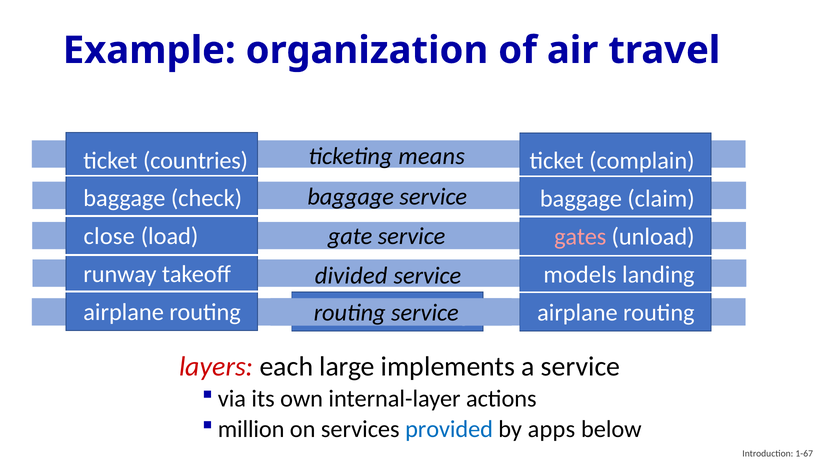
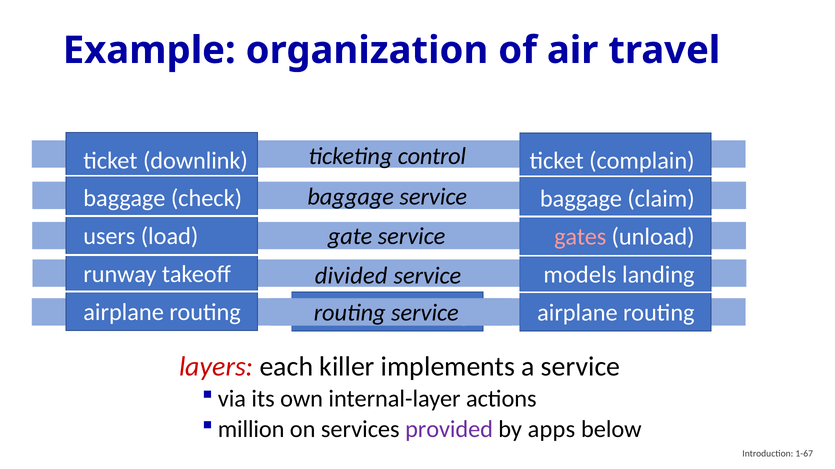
means: means -> control (432, 156)
countries: countries -> downlink (195, 161)
close: close -> users (109, 237)
large: large -> killer (347, 367)
provided colour: blue -> purple (449, 430)
